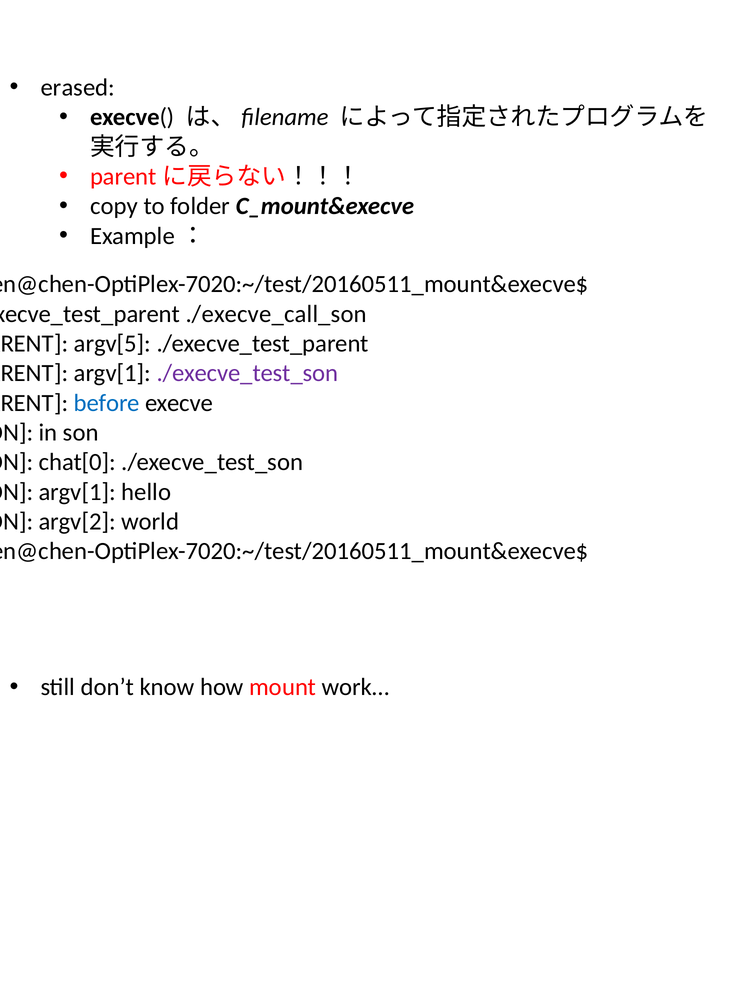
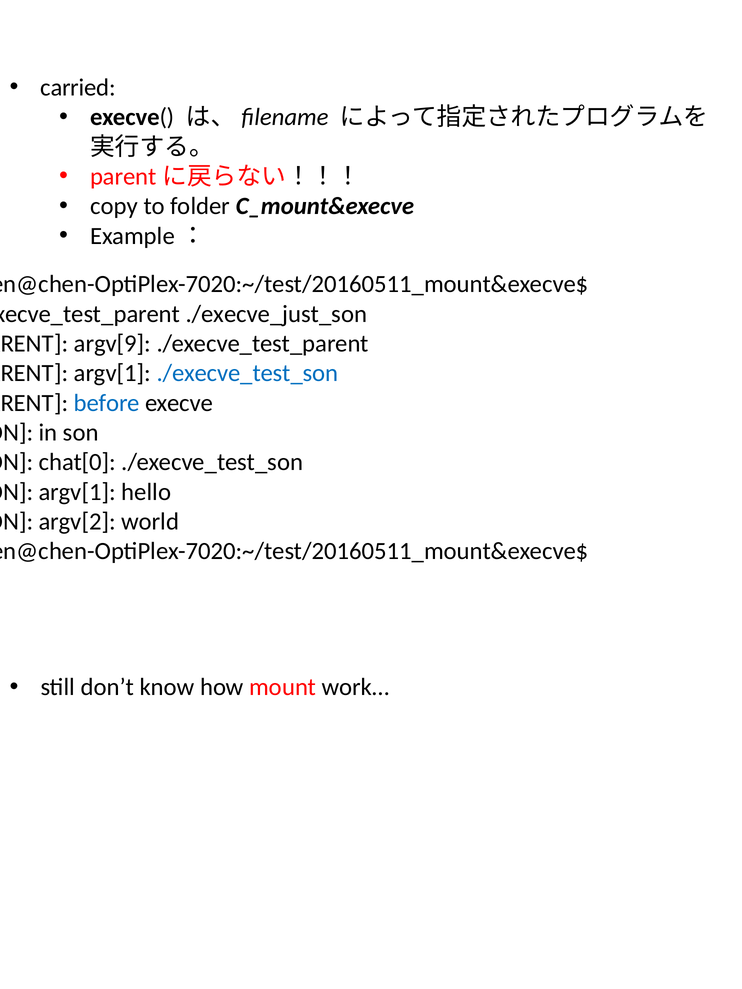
erased: erased -> carried (78, 88)
./execve_call_son: ./execve_call_son -> ./execve_just_son (276, 314)
argv[5: argv[5 -> argv[9 (112, 344)
./execve_test_son colour: purple -> blue (247, 373)
